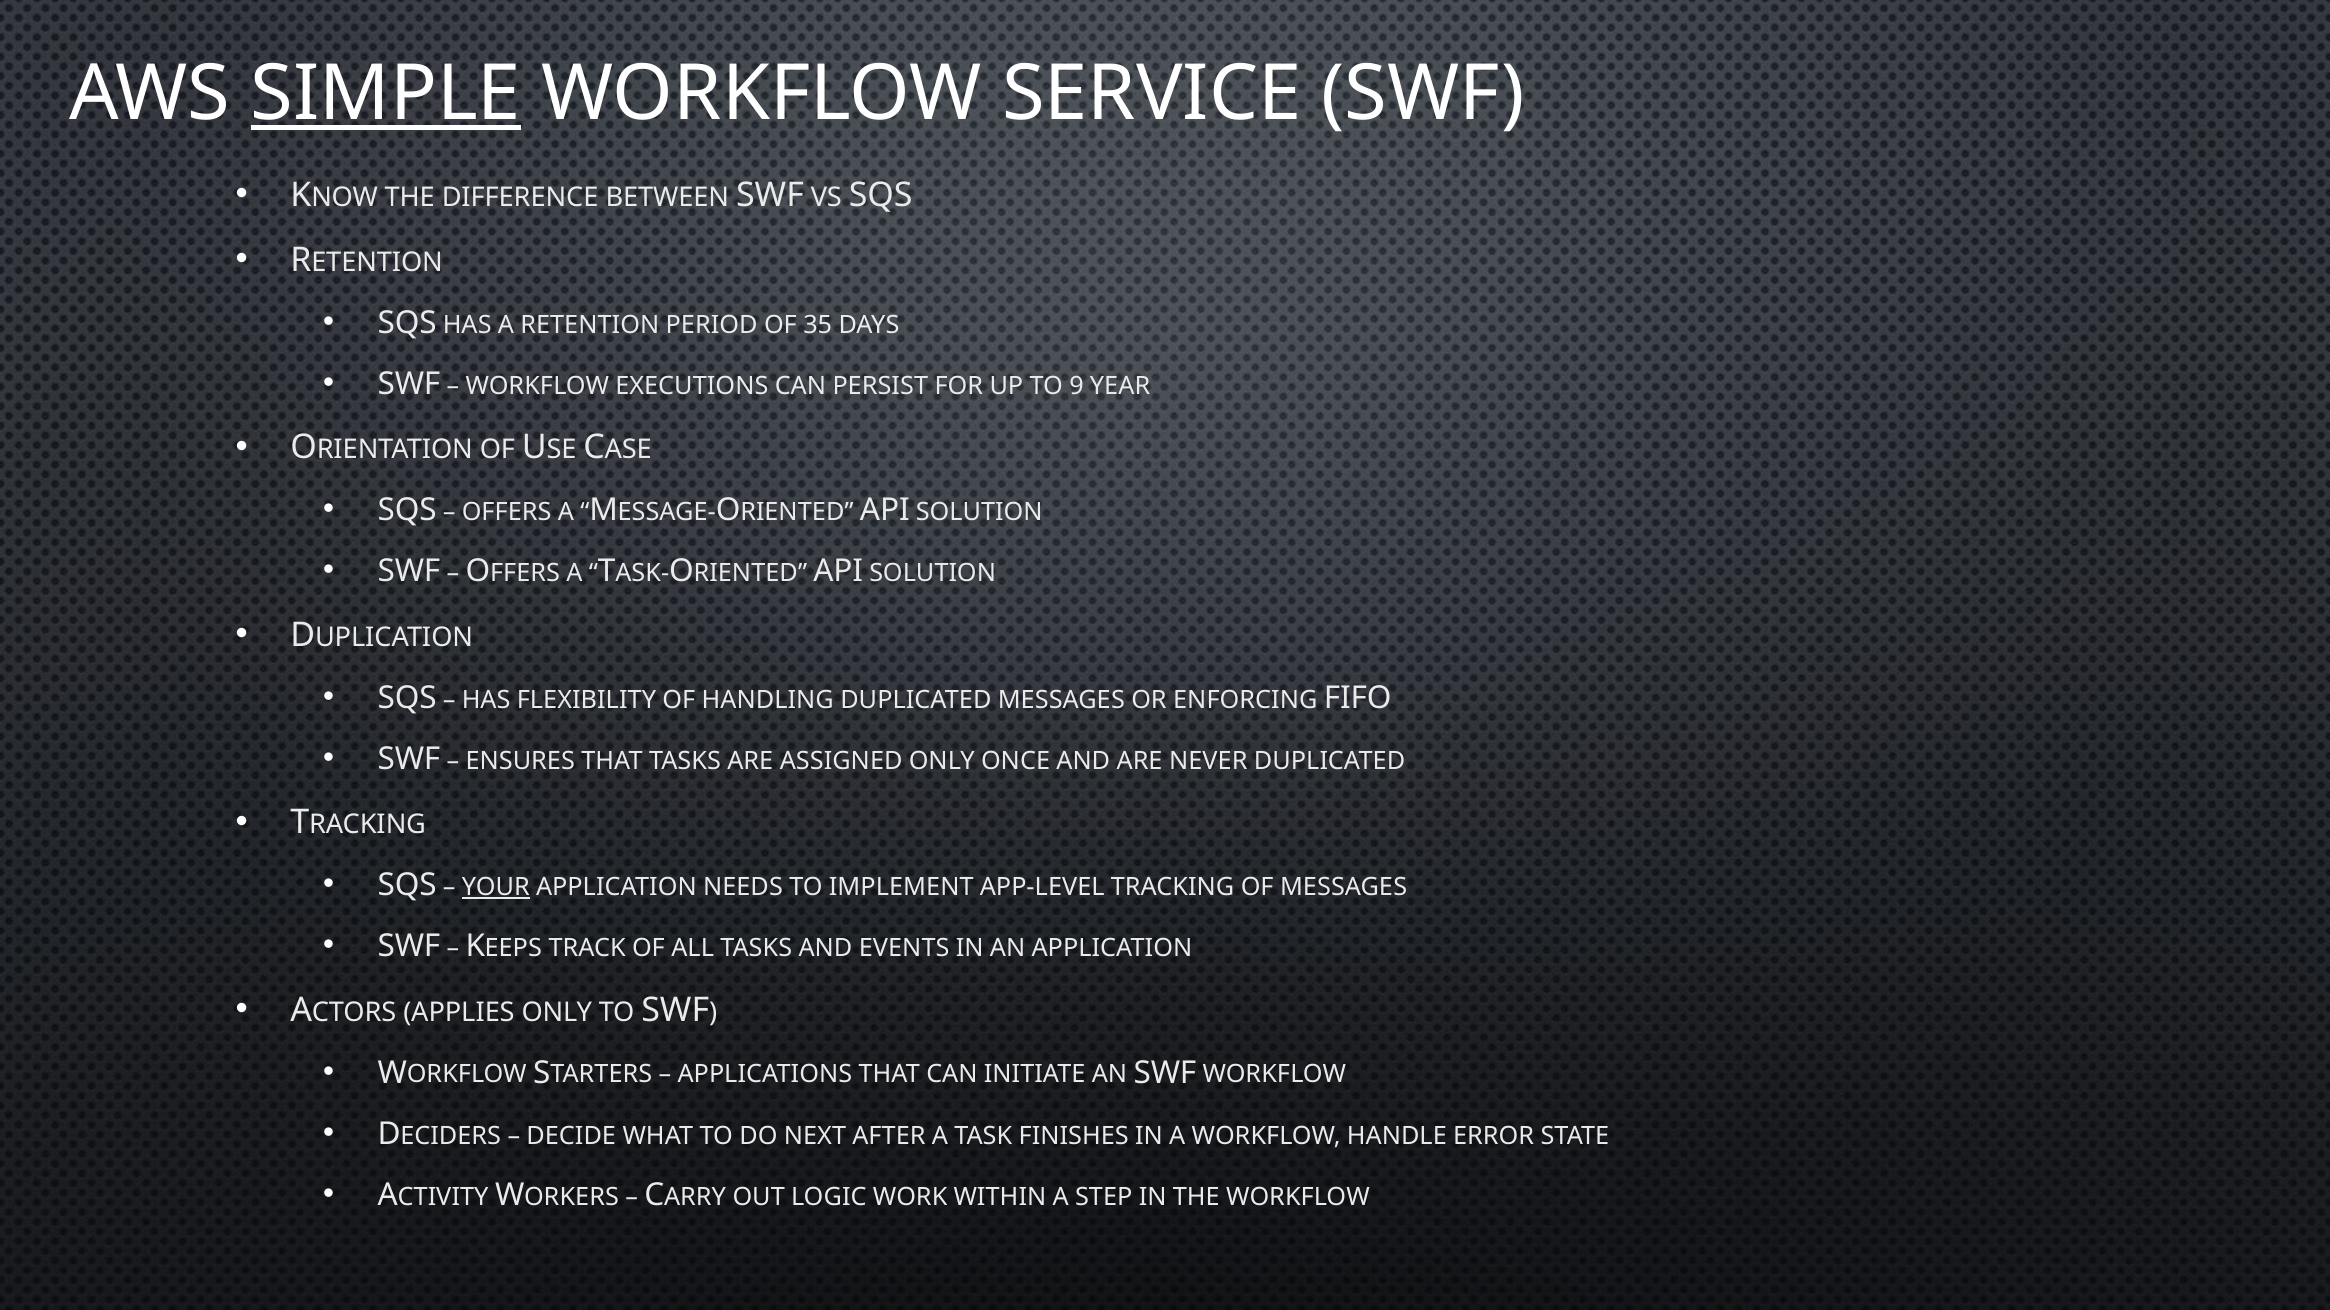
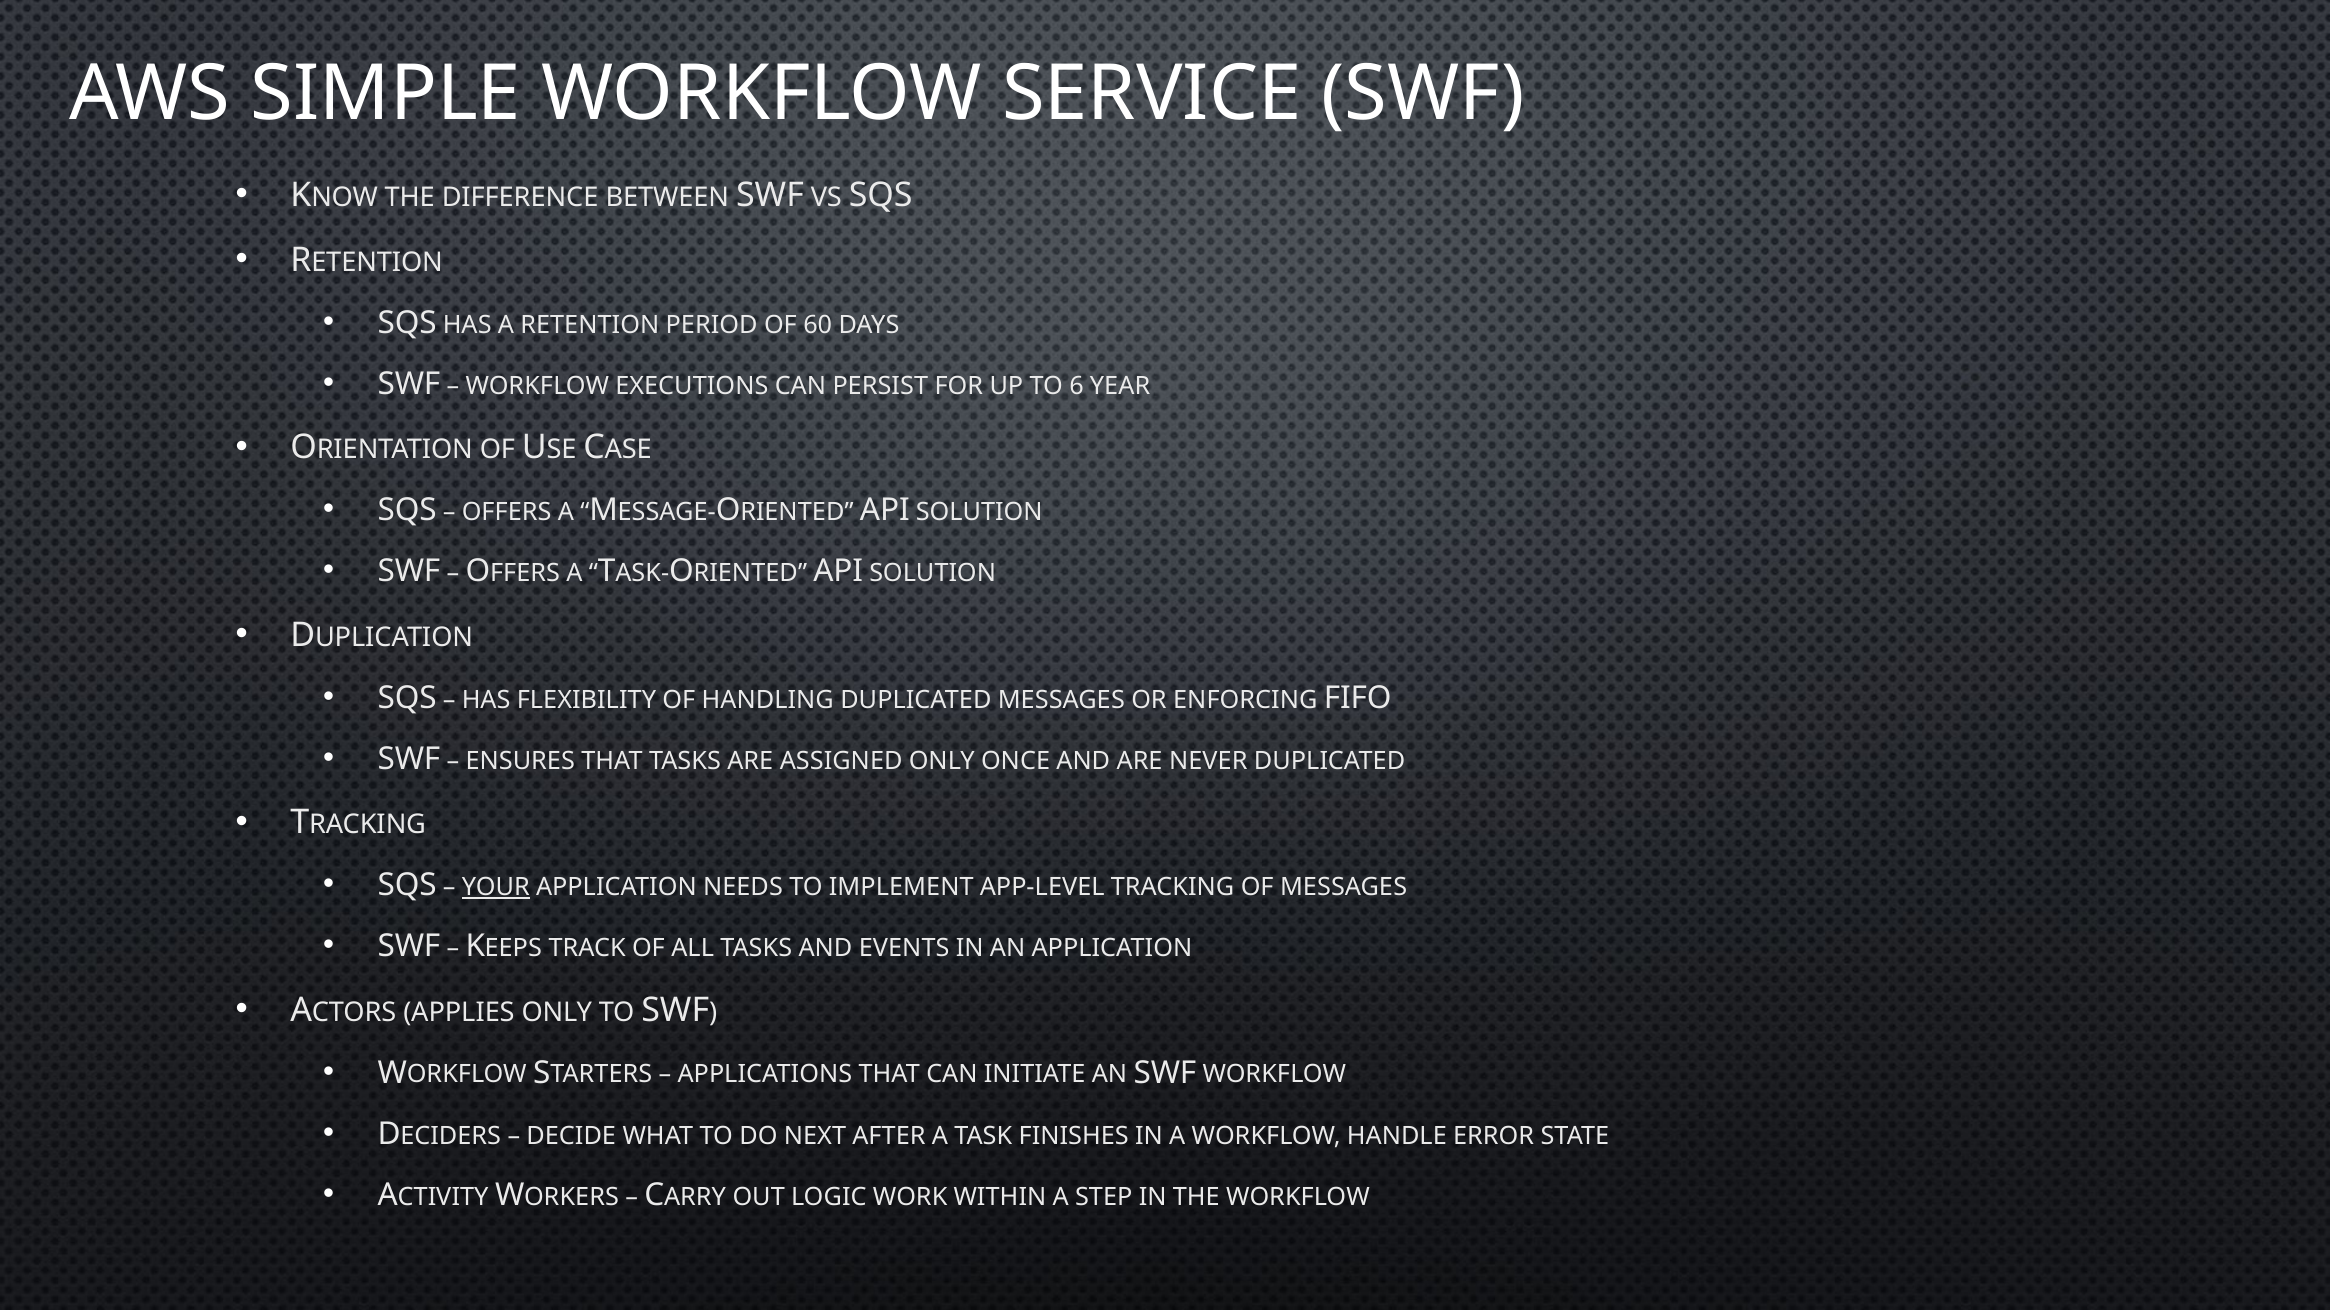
SIMPLE underline: present -> none (386, 94)
35: 35 -> 60 (818, 325)
9: 9 -> 6 (1077, 386)
